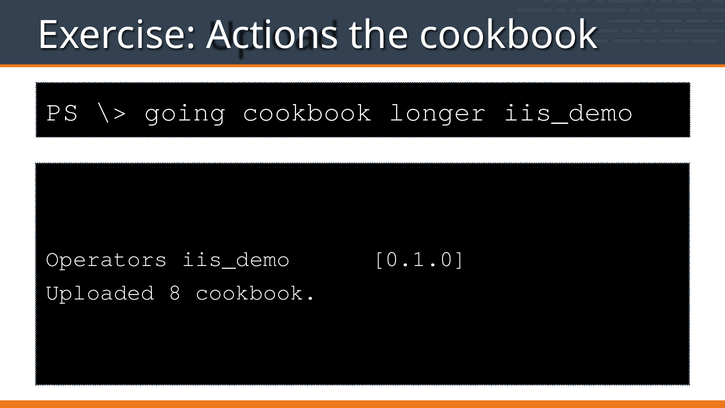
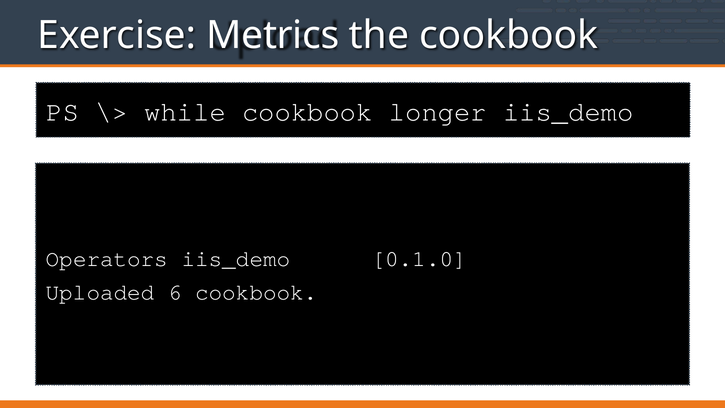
Actions: Actions -> Metrics (273, 35)
going: going -> while (185, 112)
8: 8 -> 6 (175, 292)
